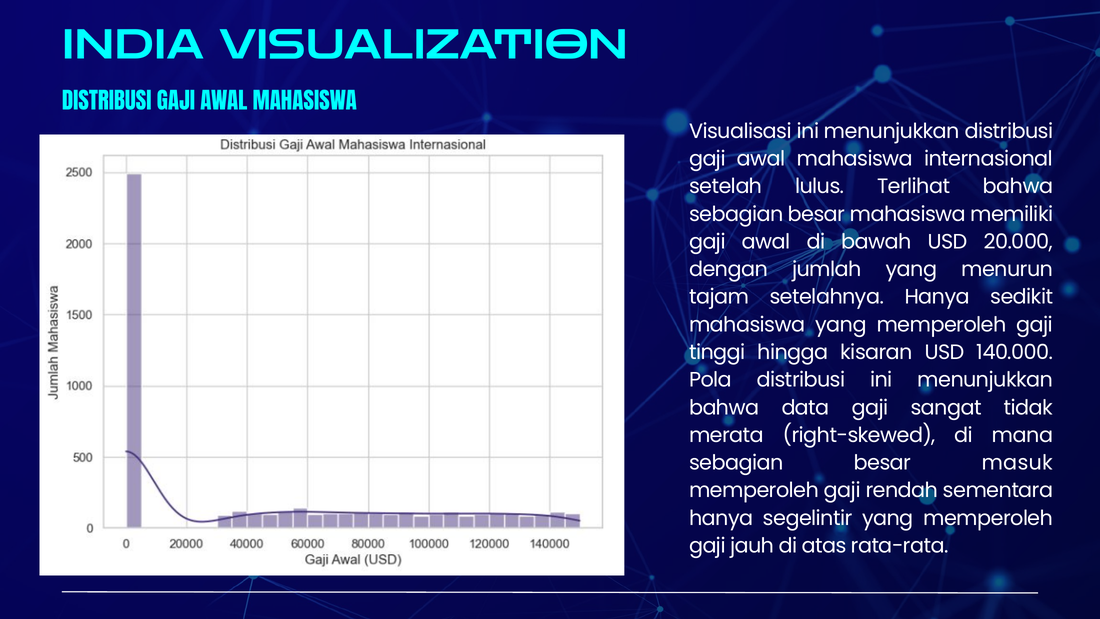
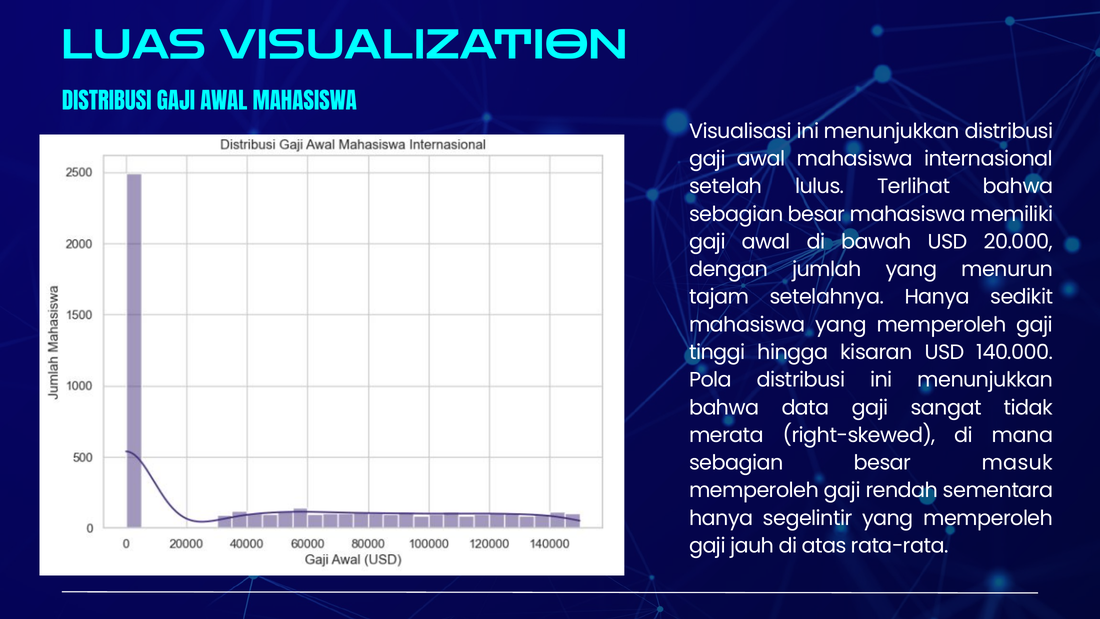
INDIA: INDIA -> LUAS (134, 45)
